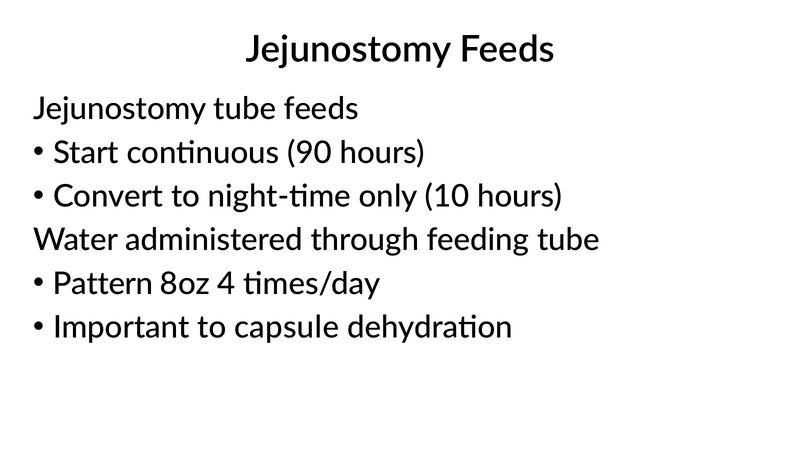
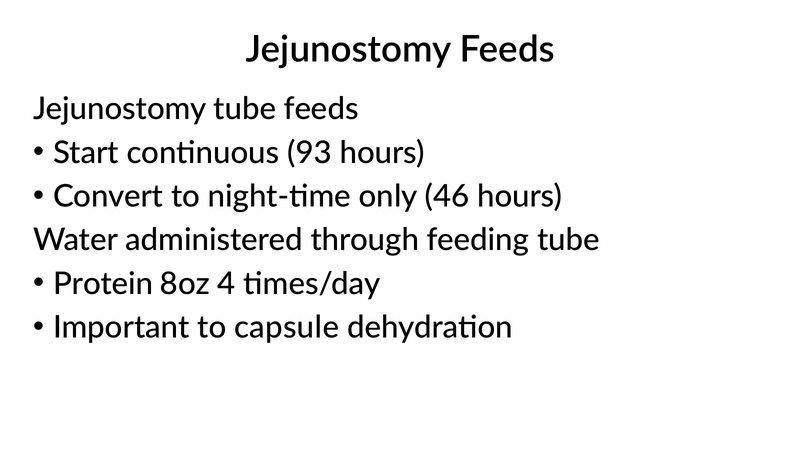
90: 90 -> 93 (309, 153)
10: 10 -> 46 (447, 197)
Pattern: Pattern -> Protein (103, 284)
